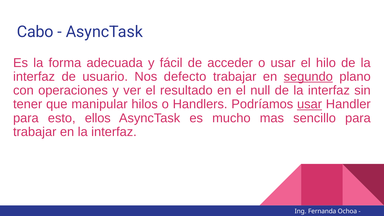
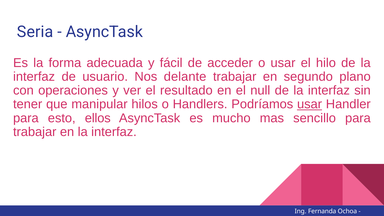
Cabo: Cabo -> Seria (35, 32)
defecto: defecto -> delante (185, 77)
segundo underline: present -> none (308, 77)
